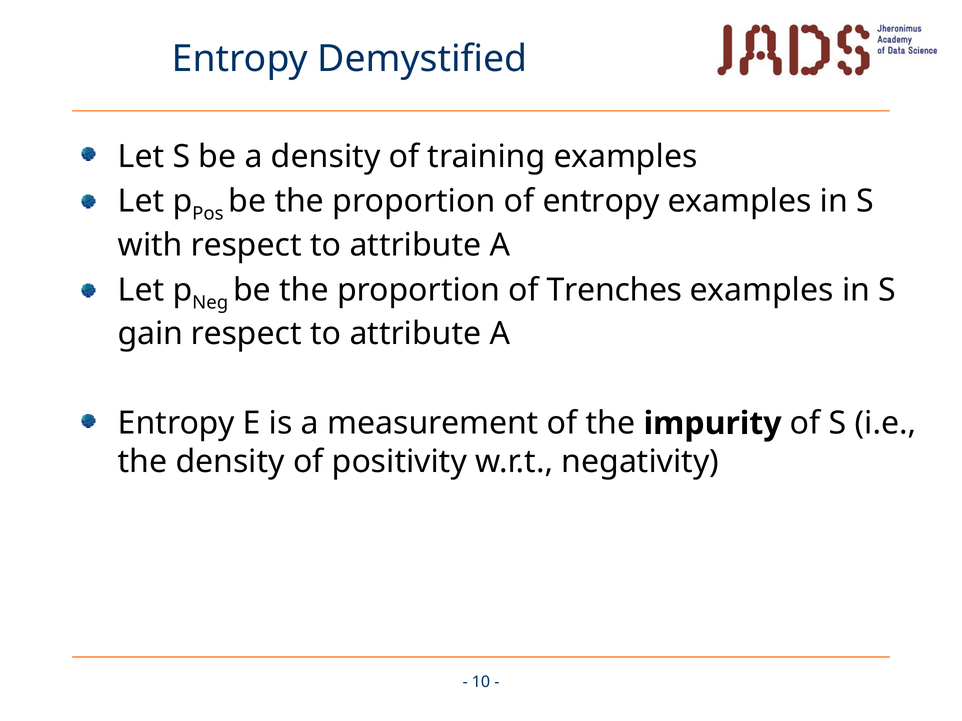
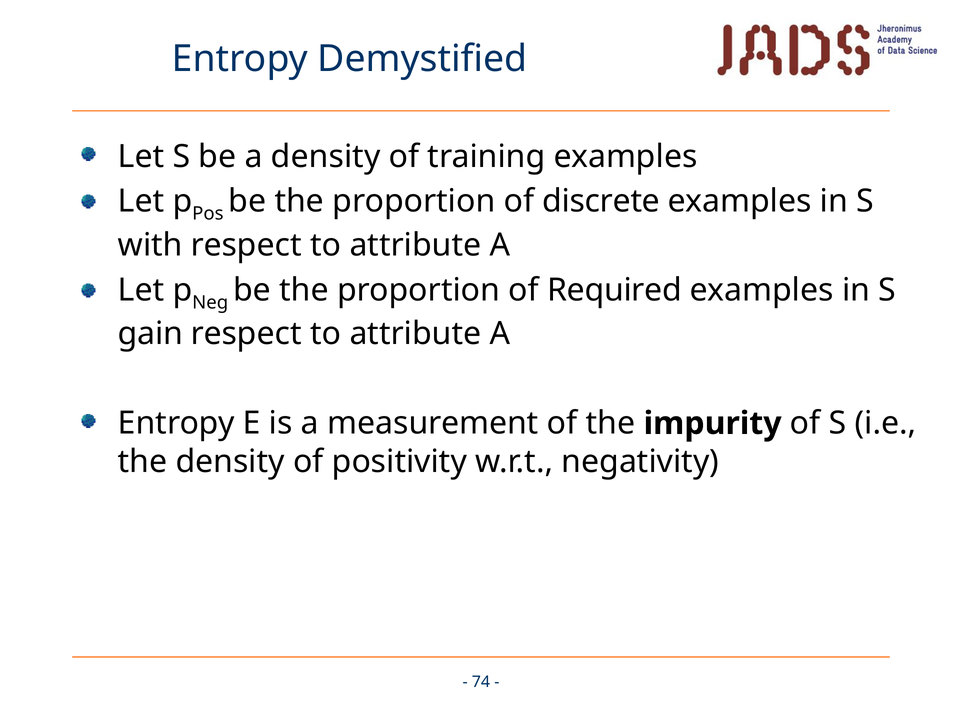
of entropy: entropy -> discrete (601, 201)
Trenches: Trenches -> Required (615, 290)
10: 10 -> 74 (481, 682)
